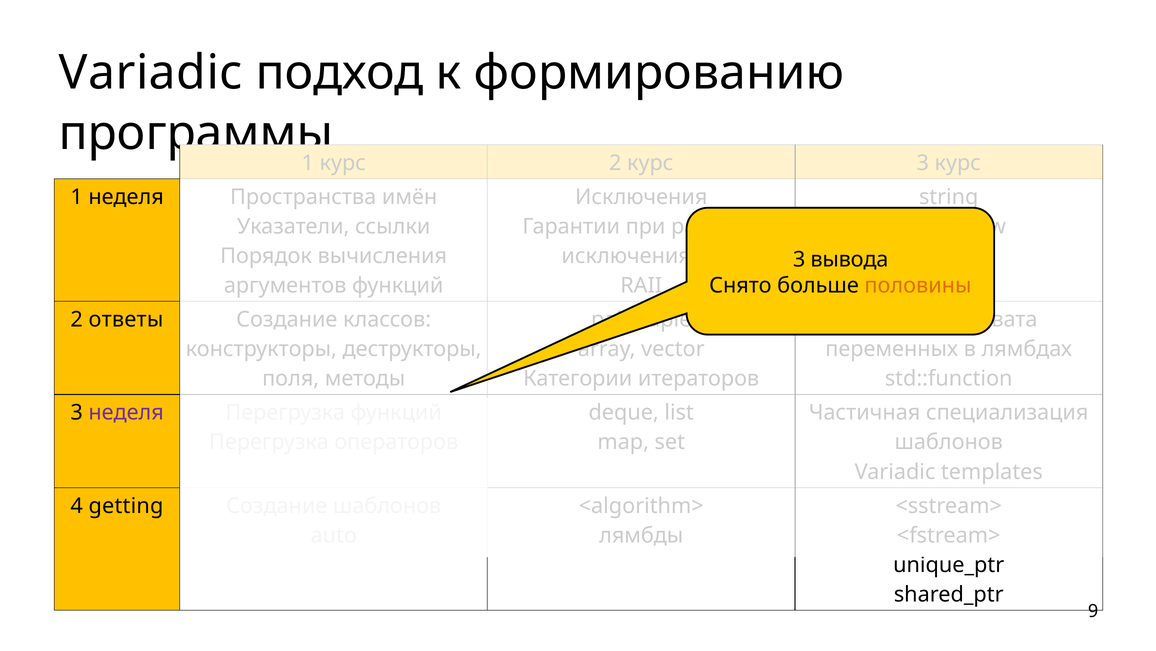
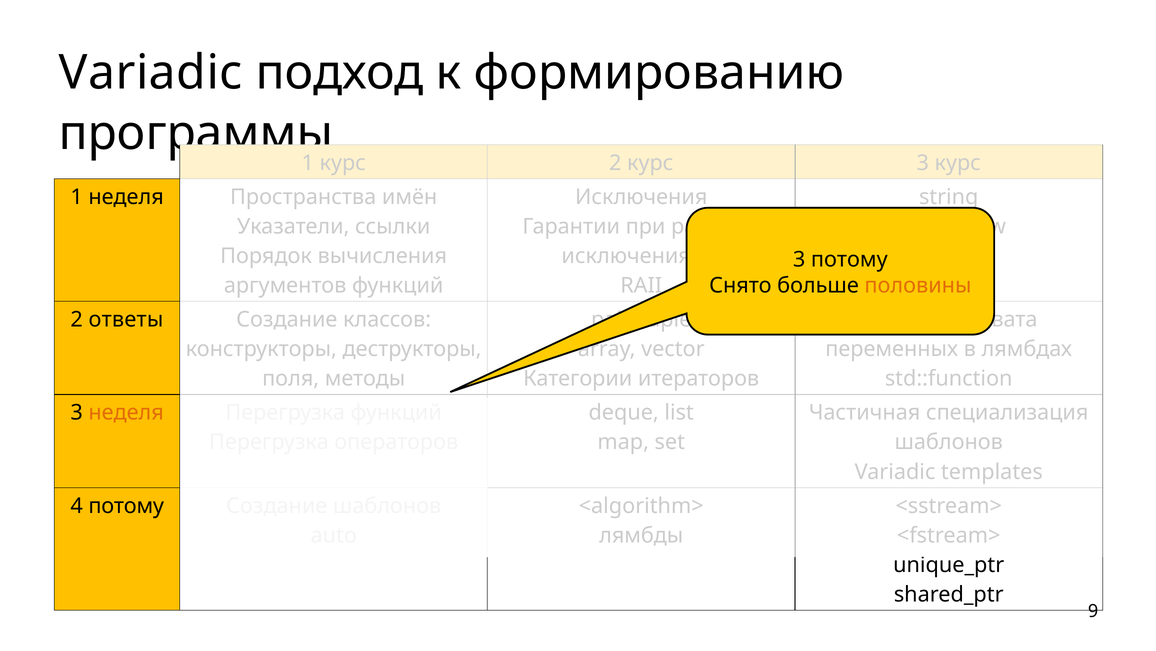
3 вывода: вывода -> потому (849, 259)
неделя colour: purple -> orange (126, 412)
4 getting: getting -> потому (126, 505)
